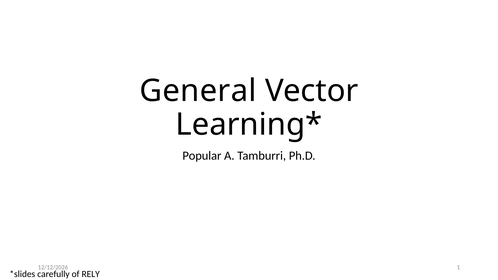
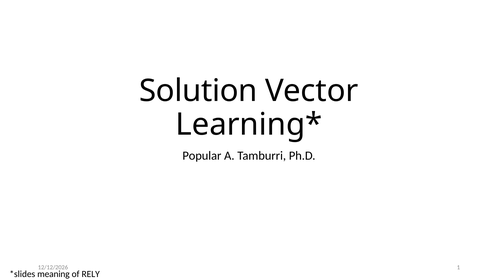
General: General -> Solution (198, 91)
carefully: carefully -> meaning (54, 274)
